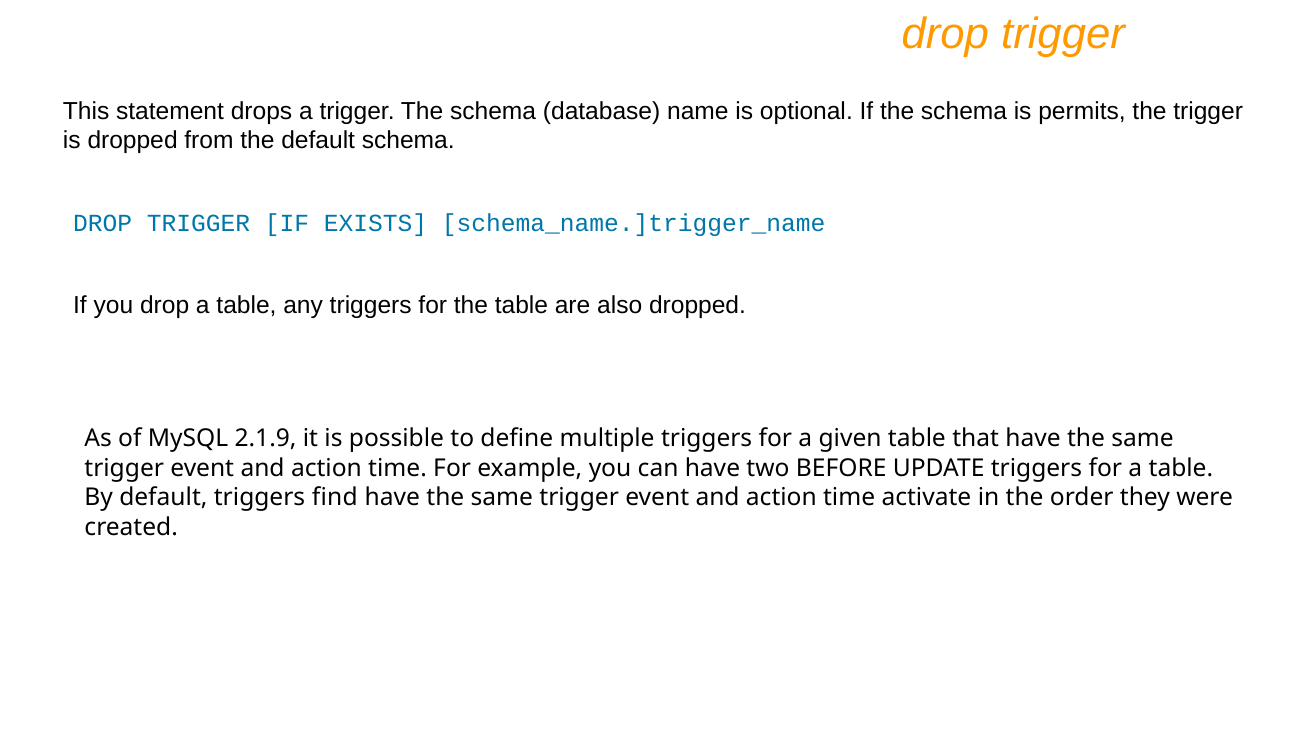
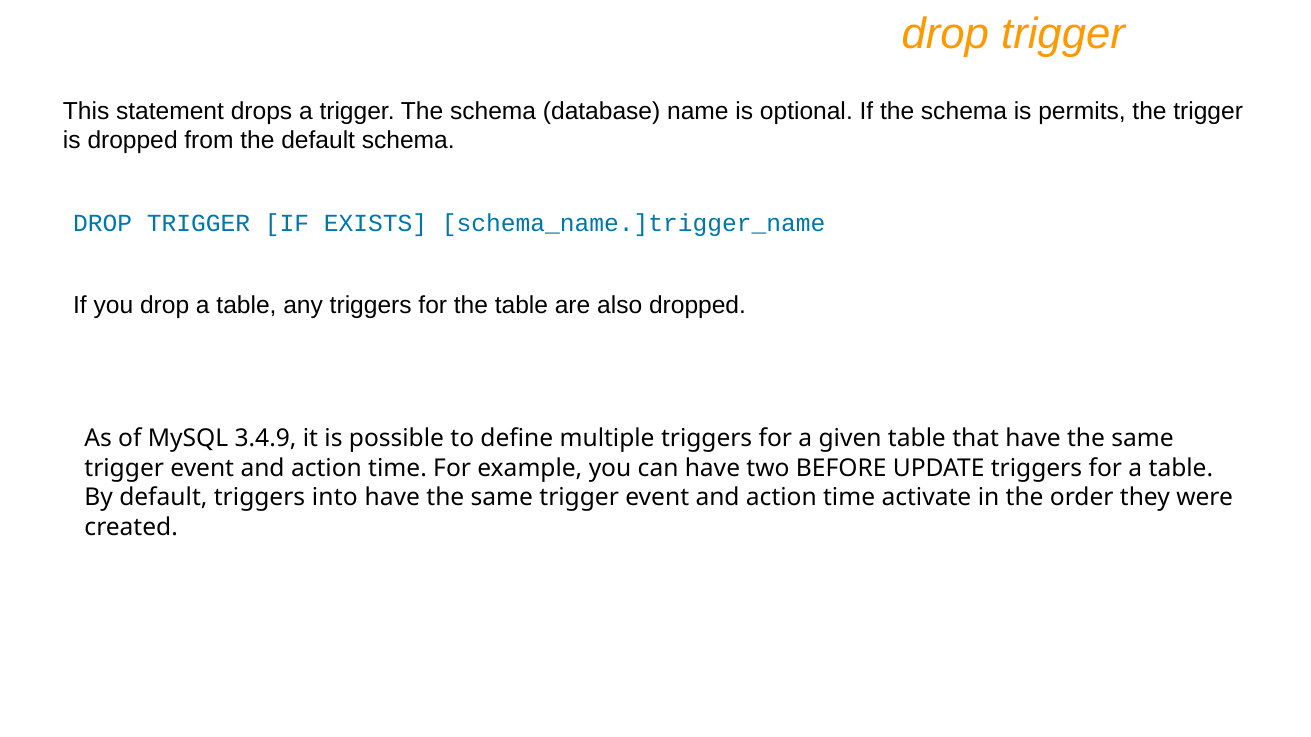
2.1.9: 2.1.9 -> 3.4.9 (266, 439)
find: find -> into (335, 498)
